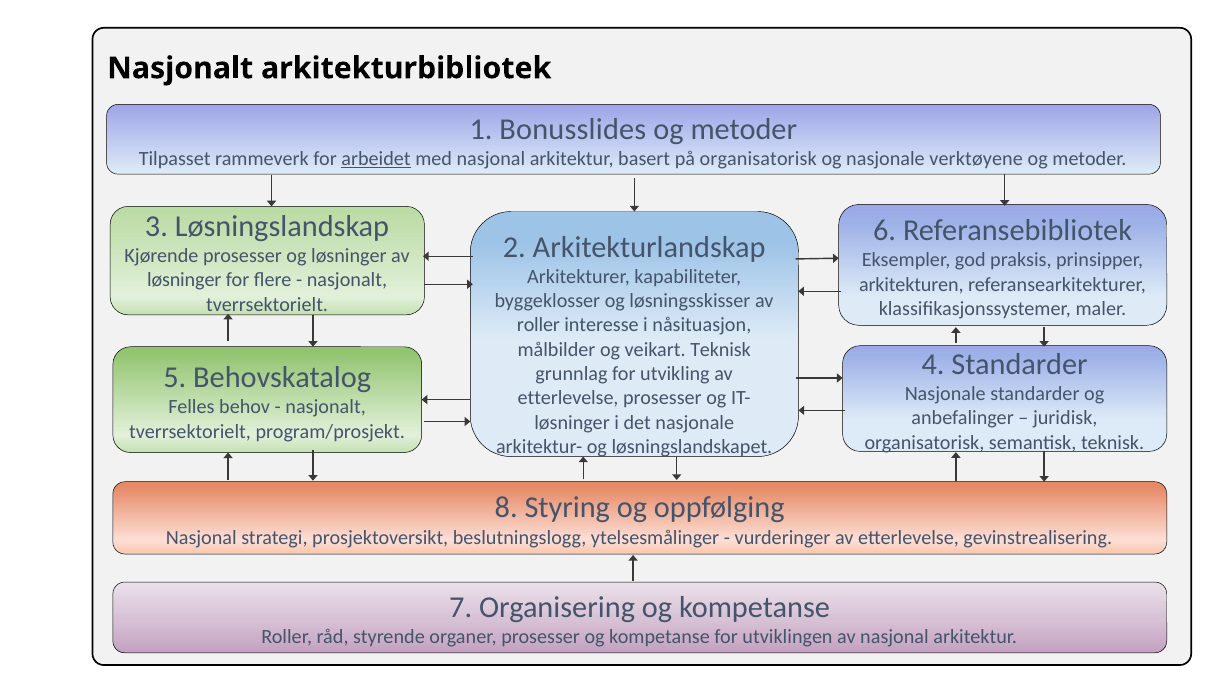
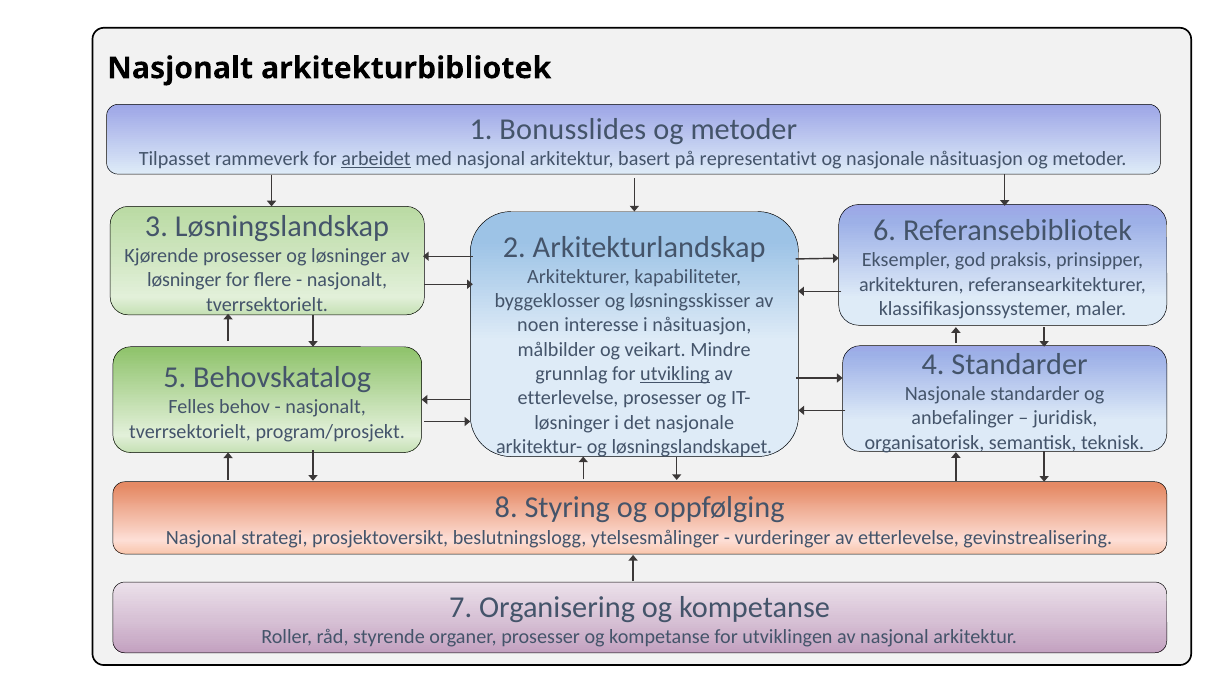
på organisatorisk: organisatorisk -> representativt (758, 159)
nasjonale verktøyene: verktøyene -> nåsituasjon (976, 159)
roller: roller -> noen (538, 325)
veikart Teknisk: Teknisk -> Mindre (720, 349)
utvikling underline: none -> present (675, 374)
